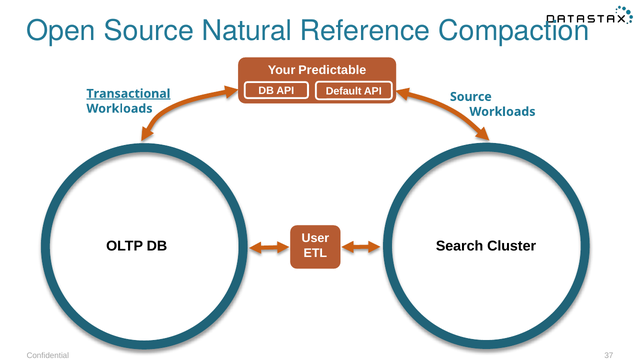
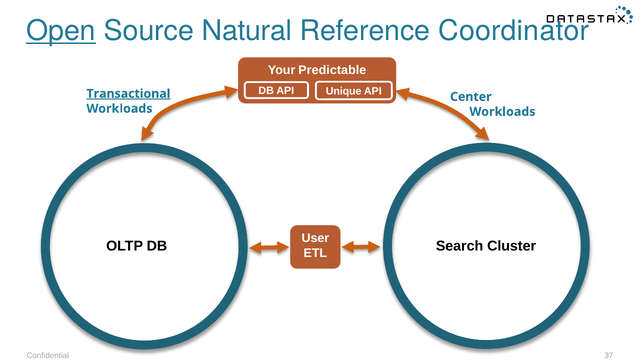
Open underline: none -> present (61, 31)
Compaction: Compaction -> Coordinator (514, 31)
Default: Default -> Unique (344, 91)
Source: Source -> Center (471, 97)
